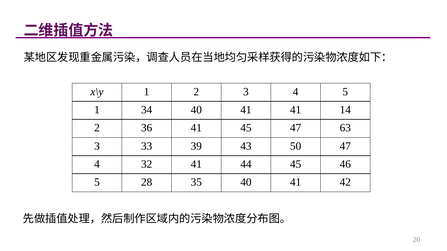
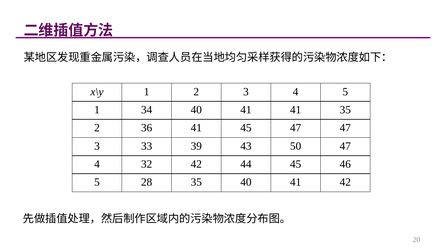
41 14: 14 -> 35 (345, 110)
47 63: 63 -> 47 (345, 128)
32 41: 41 -> 42 (196, 164)
